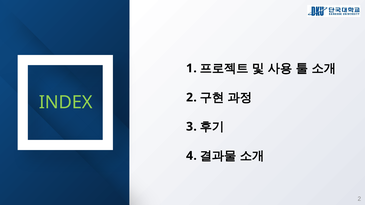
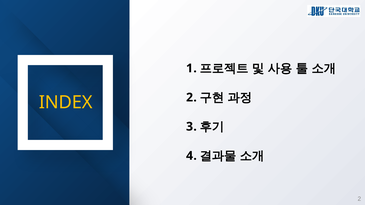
INDEX colour: light green -> yellow (66, 103)
